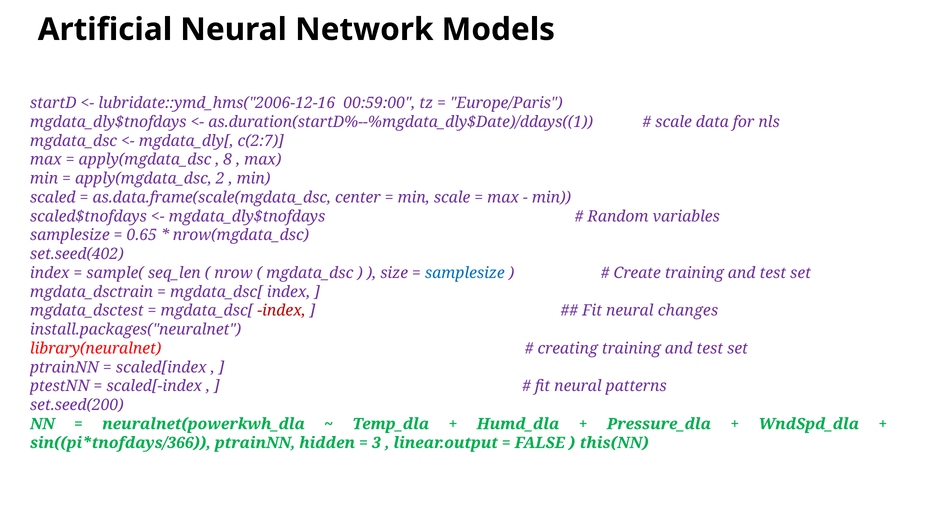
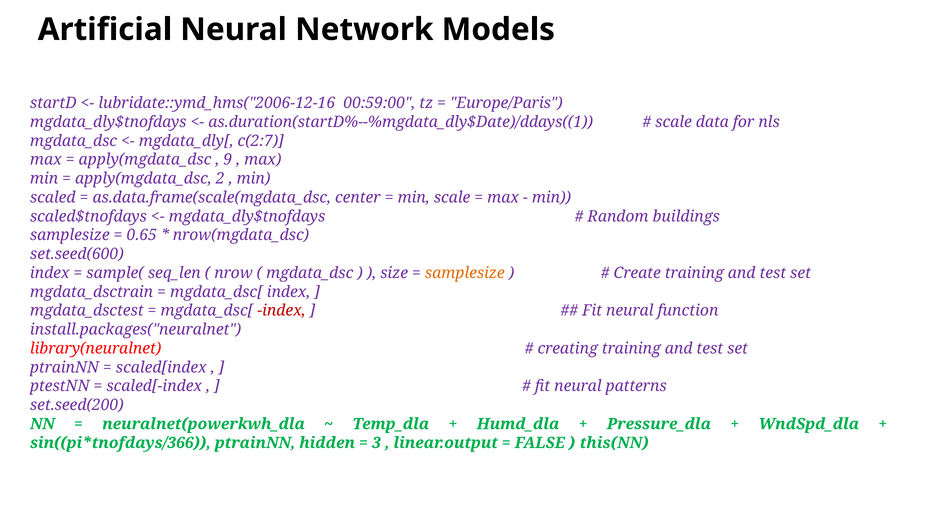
8: 8 -> 9 (228, 160)
variables: variables -> buildings (686, 217)
set.seed(402: set.seed(402 -> set.seed(600 (77, 254)
samplesize colour: blue -> orange (465, 273)
changes: changes -> function (688, 311)
